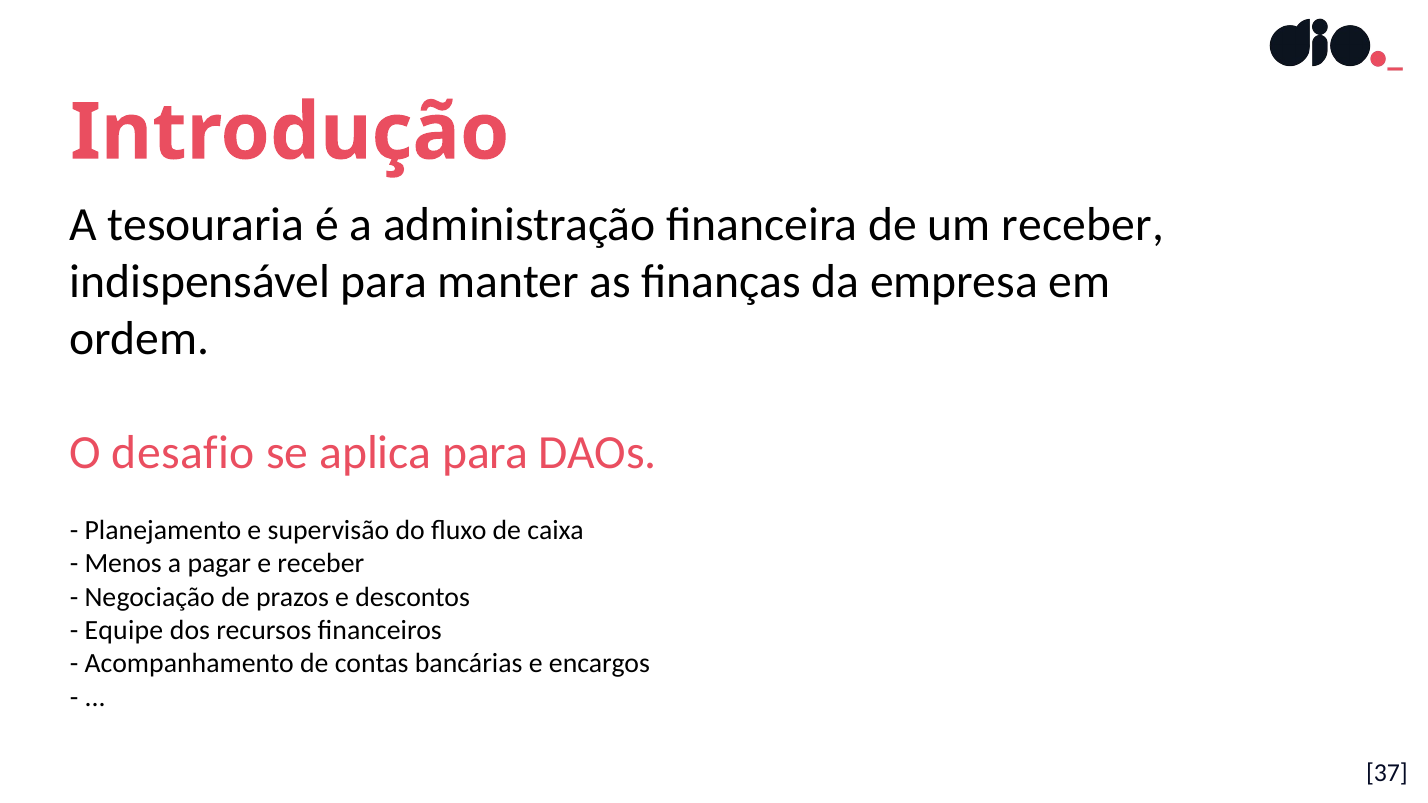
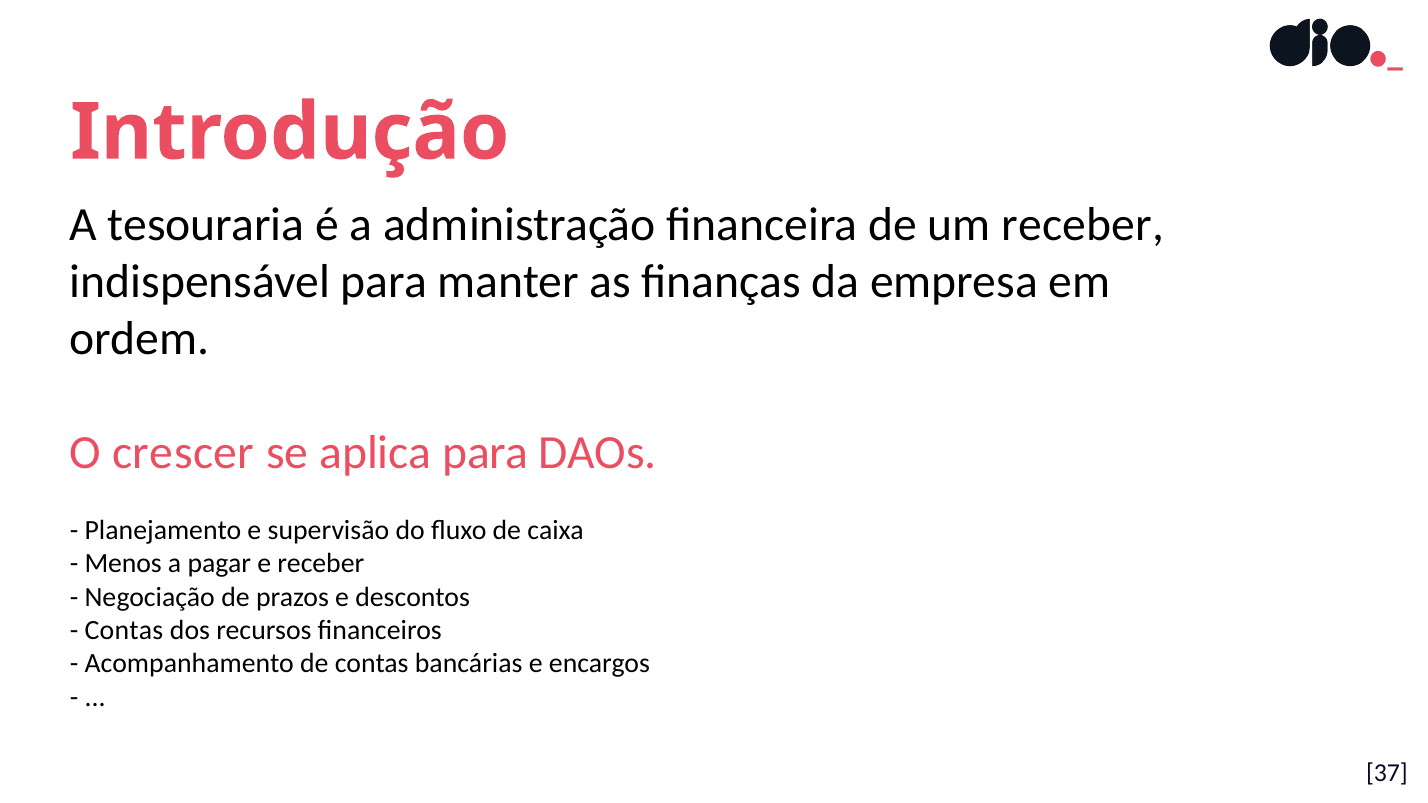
desafio: desafio -> crescer (183, 453)
Equipe: Equipe -> Contas (124, 631)
